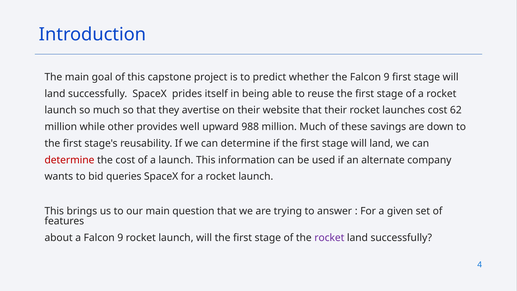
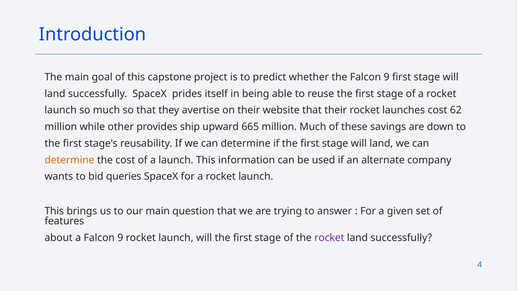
well: well -> ship (190, 127)
988: 988 -> 665 (250, 127)
determine colour: red -> orange (69, 160)
